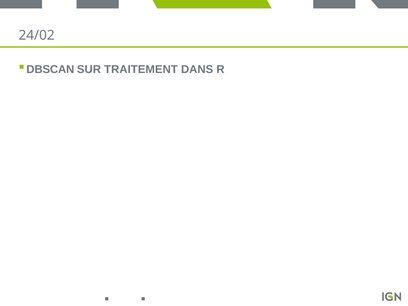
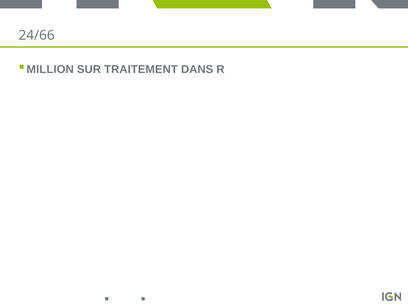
24/02: 24/02 -> 24/66 (37, 35)
DBSCAN: DBSCAN -> MILLION (50, 69)
